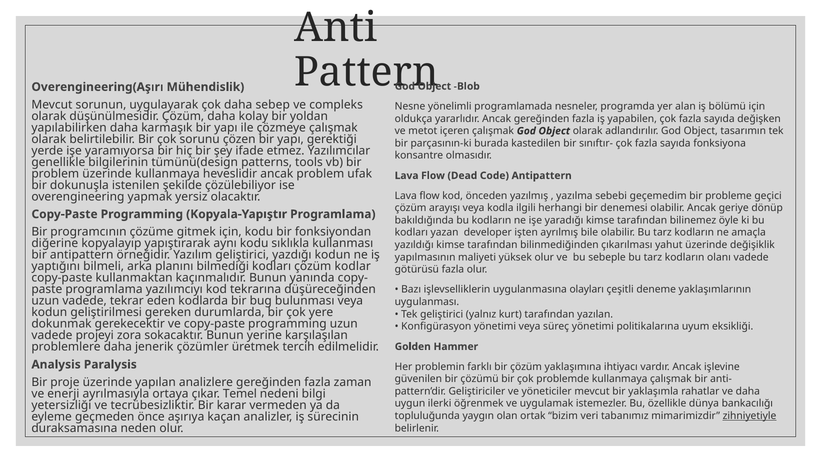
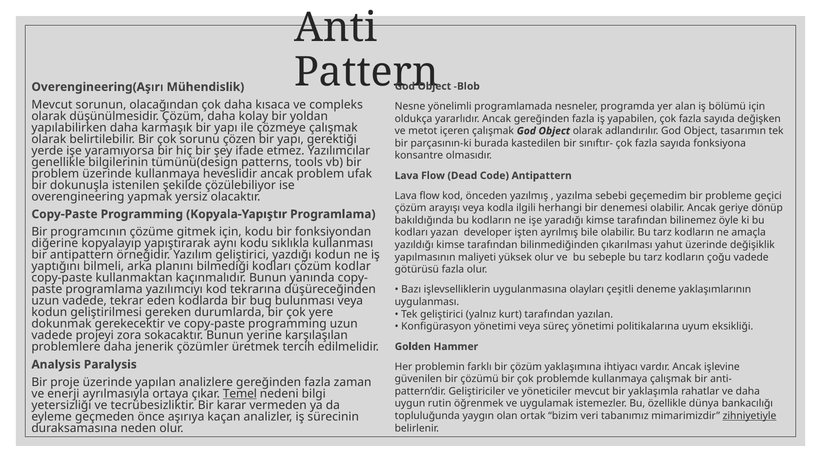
uygulayarak: uygulayarak -> olacağından (164, 105)
sebep: sebep -> kısaca (273, 105)
olanı: olanı -> çoğu (719, 257)
Temel underline: none -> present (240, 393)
ilerki: ilerki -> rutin (440, 403)
